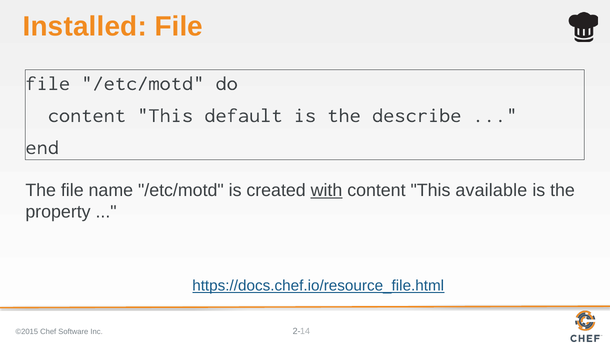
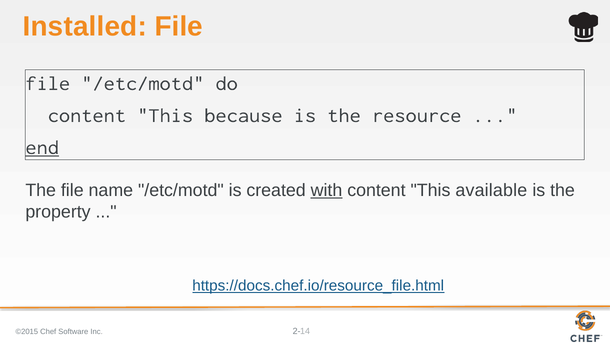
default: default -> because (243, 115)
describe: describe -> resource (417, 115)
end underline: none -> present (42, 147)
